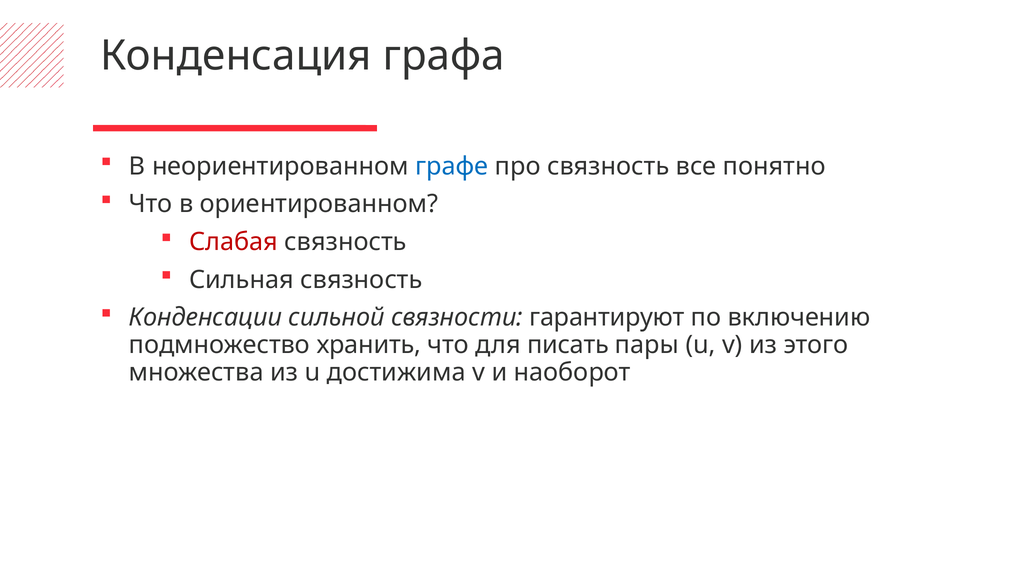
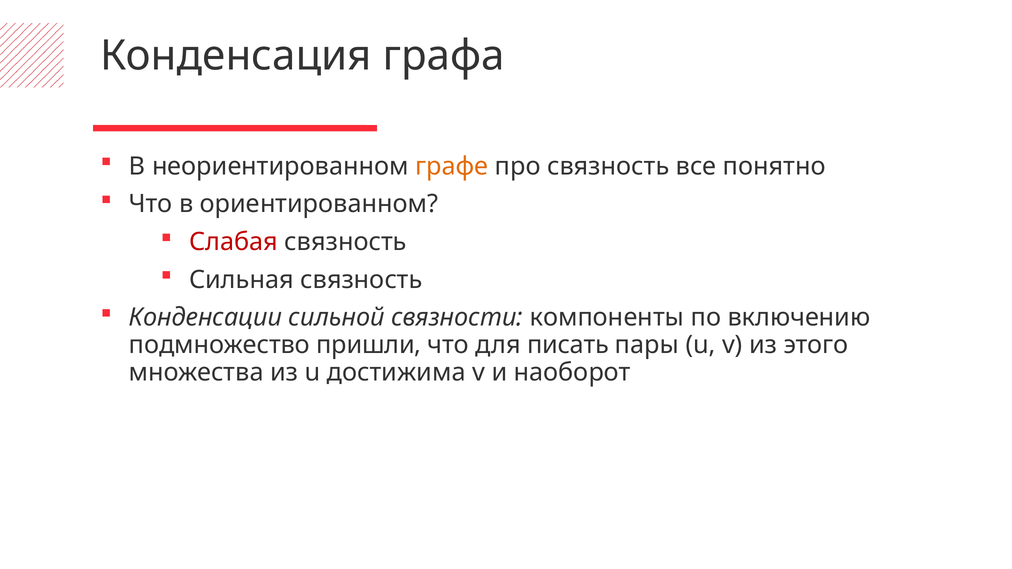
графе colour: blue -> orange (452, 166)
гарантируют: гарантируют -> компоненты (607, 318)
хранить: хранить -> пришли (369, 345)
